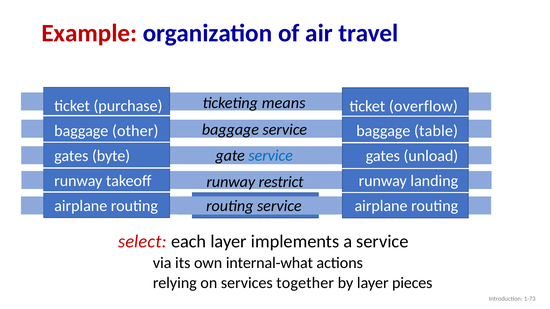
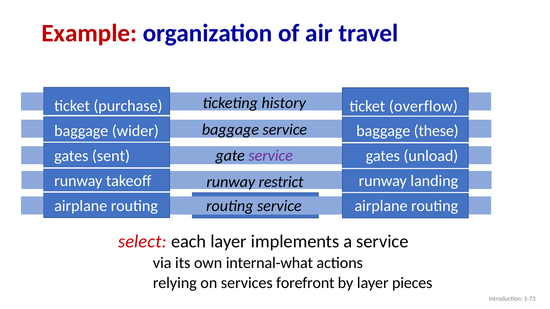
means: means -> history (284, 103)
other: other -> wider (135, 131)
table: table -> these (436, 131)
service colour: blue -> purple (271, 156)
byte: byte -> sent (111, 156)
together: together -> forefront (305, 283)
